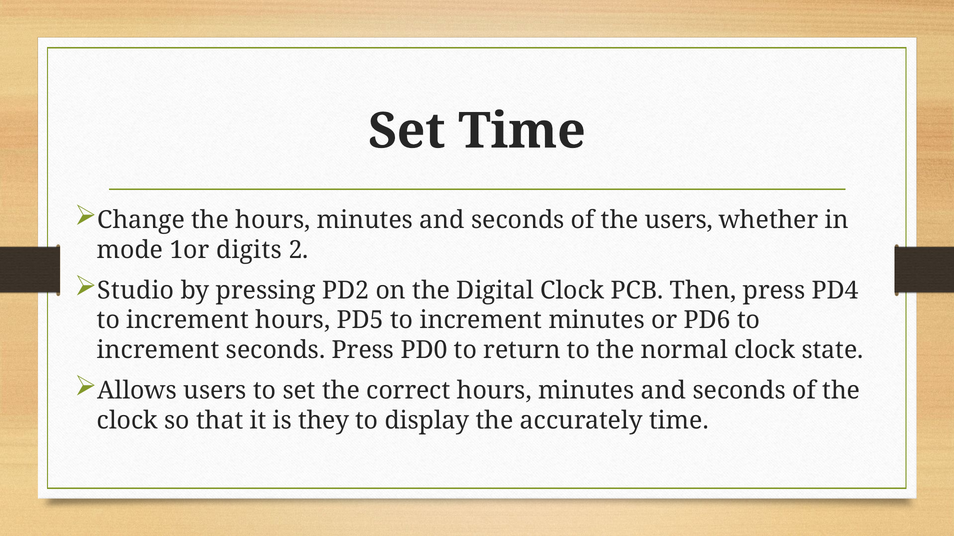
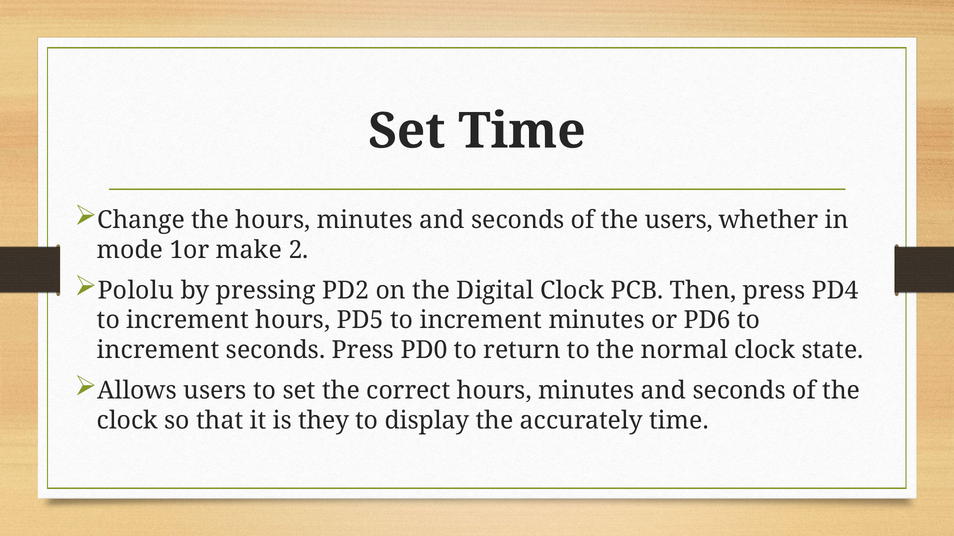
digits: digits -> make (249, 250)
Studio: Studio -> Pololu (136, 291)
